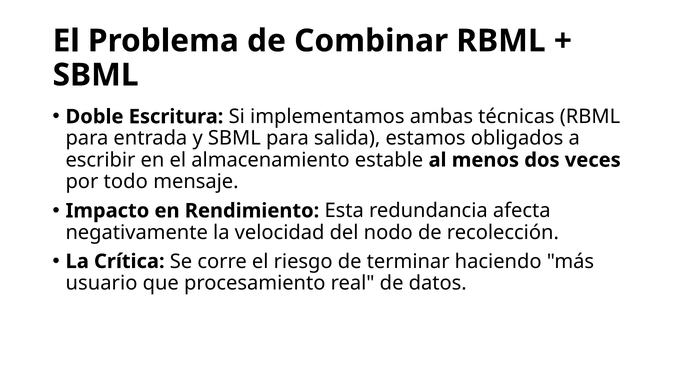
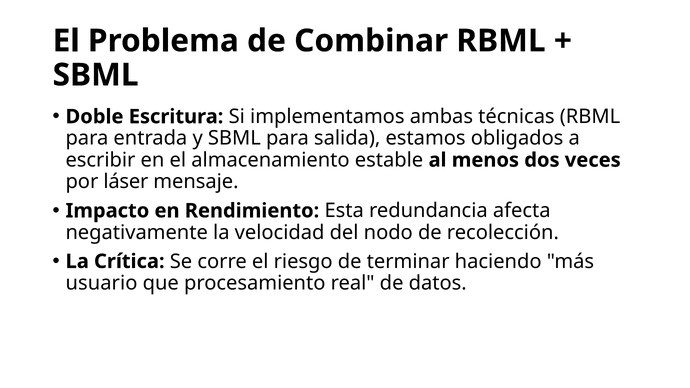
todo: todo -> láser (126, 182)
